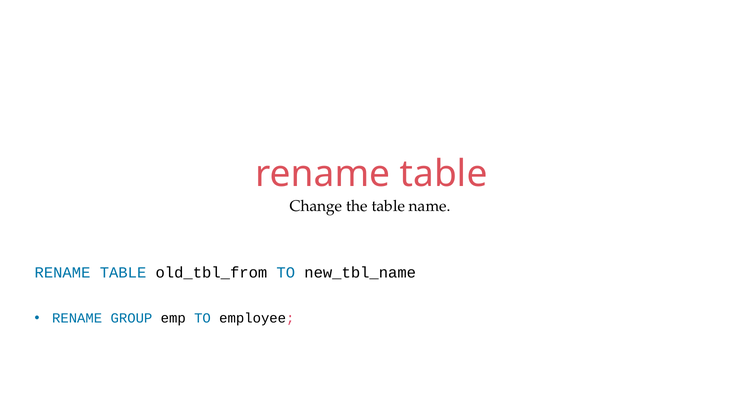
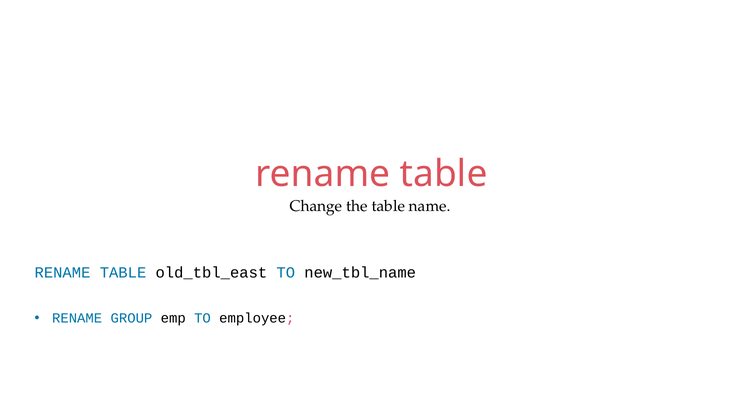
old_tbl_from: old_tbl_from -> old_tbl_east (211, 272)
